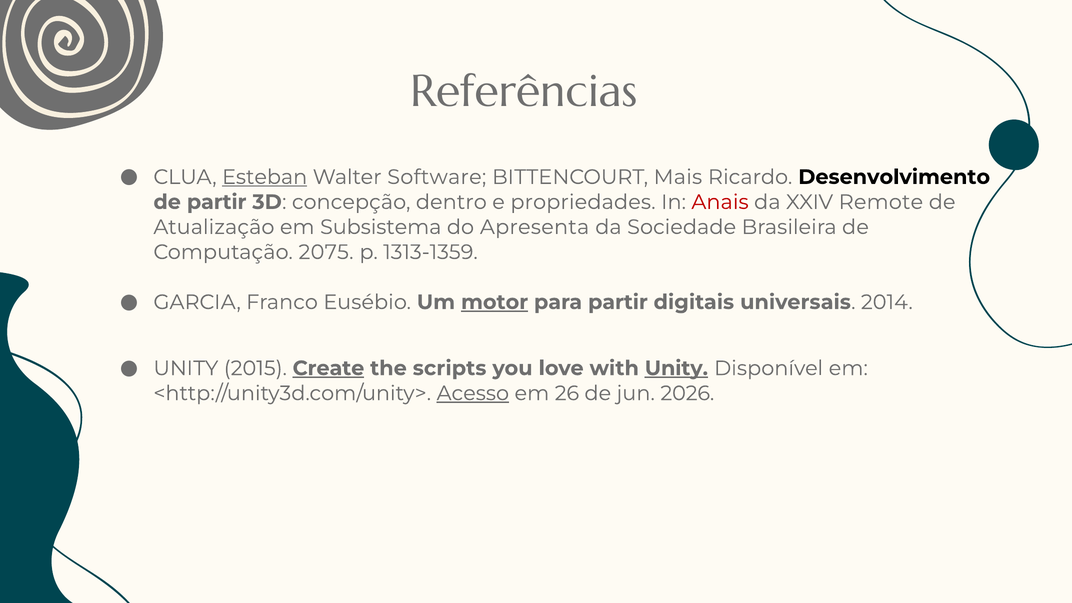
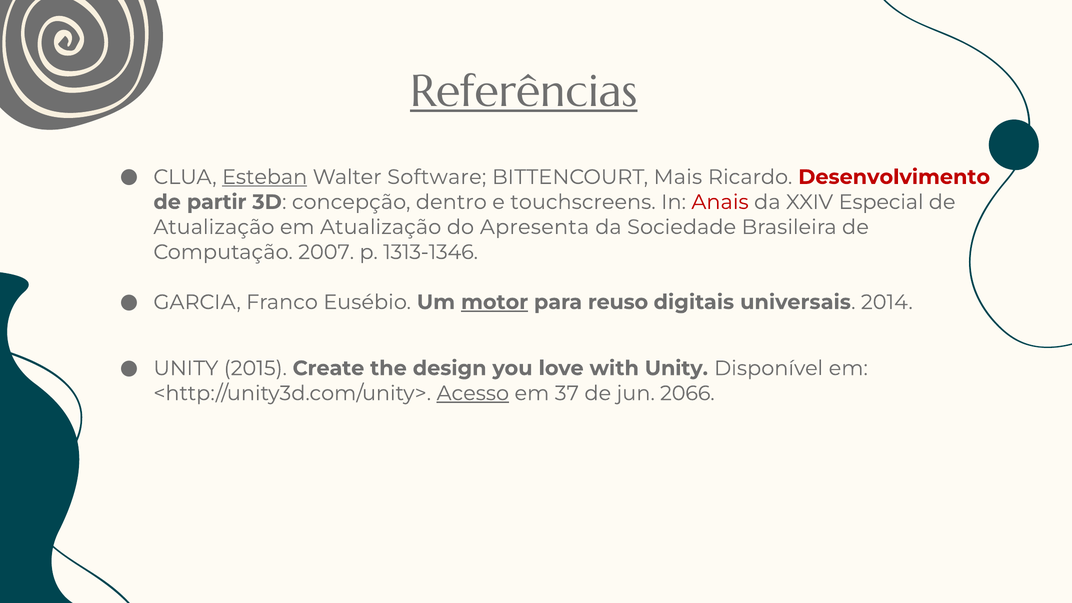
Referências underline: none -> present (524, 91)
Desenvolvimento colour: black -> red (894, 177)
propriedades: propriedades -> touchscreens (583, 202)
Remote: Remote -> Especial (881, 202)
em Subsistema: Subsistema -> Atualização (381, 227)
2075: 2075 -> 2007 (326, 252)
1313-1359: 1313-1359 -> 1313-1346 (431, 252)
para partir: partir -> reuso (618, 302)
Create underline: present -> none (328, 368)
scripts: scripts -> design (450, 368)
Unity underline: present -> none (676, 368)
26: 26 -> 37 (567, 393)
2026: 2026 -> 2066 (687, 393)
